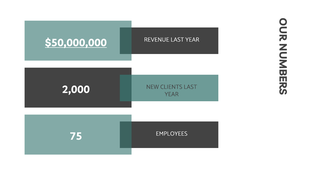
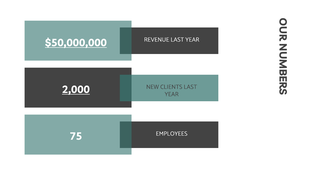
2,000 underline: none -> present (76, 90)
